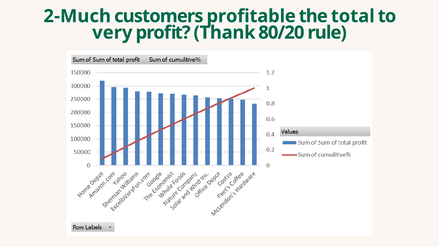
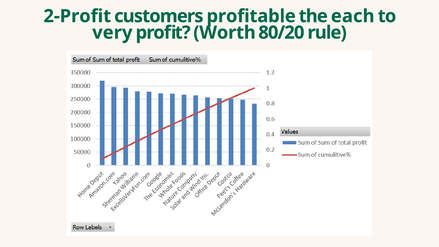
2-Much: 2-Much -> 2-Profit (77, 16)
total: total -> each (353, 16)
Thank: Thank -> Worth (225, 33)
